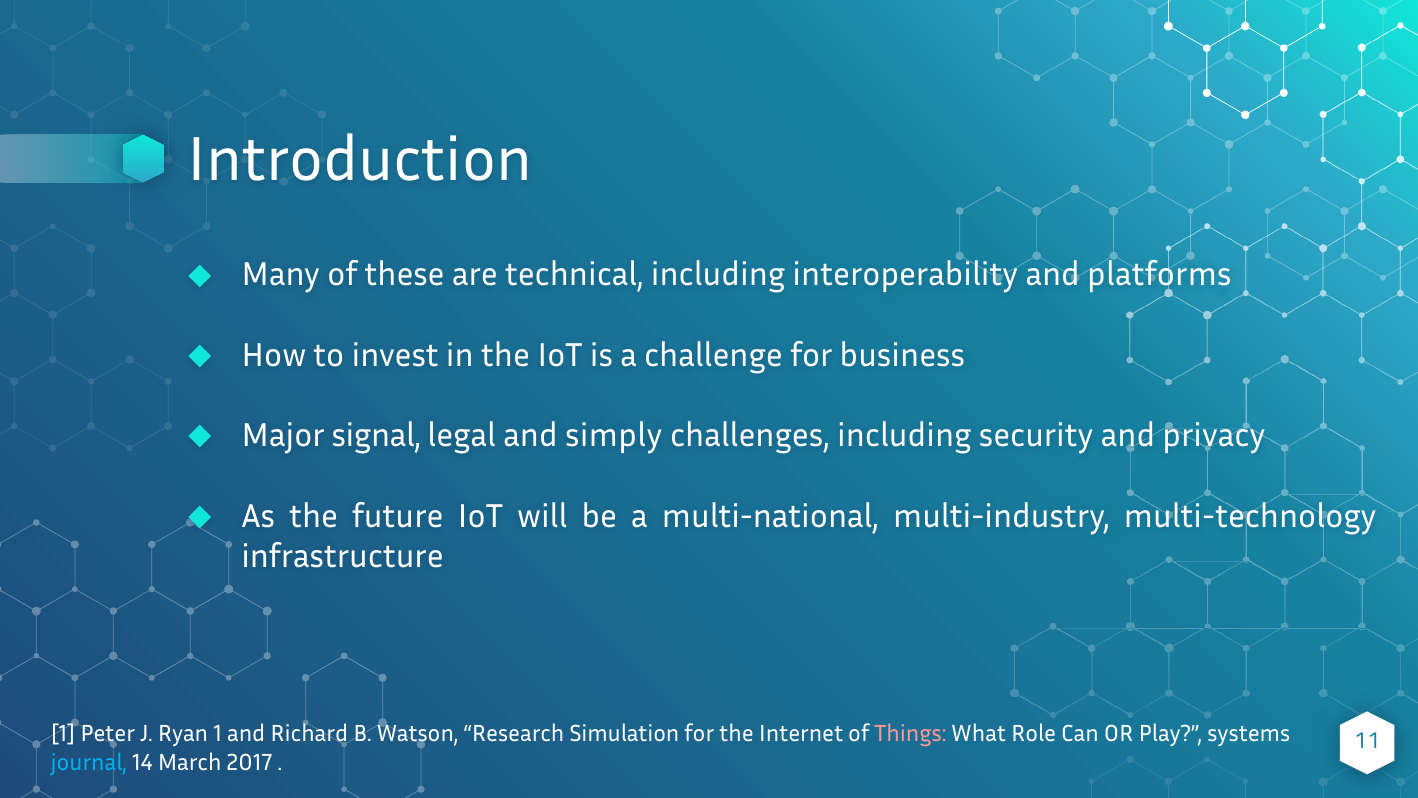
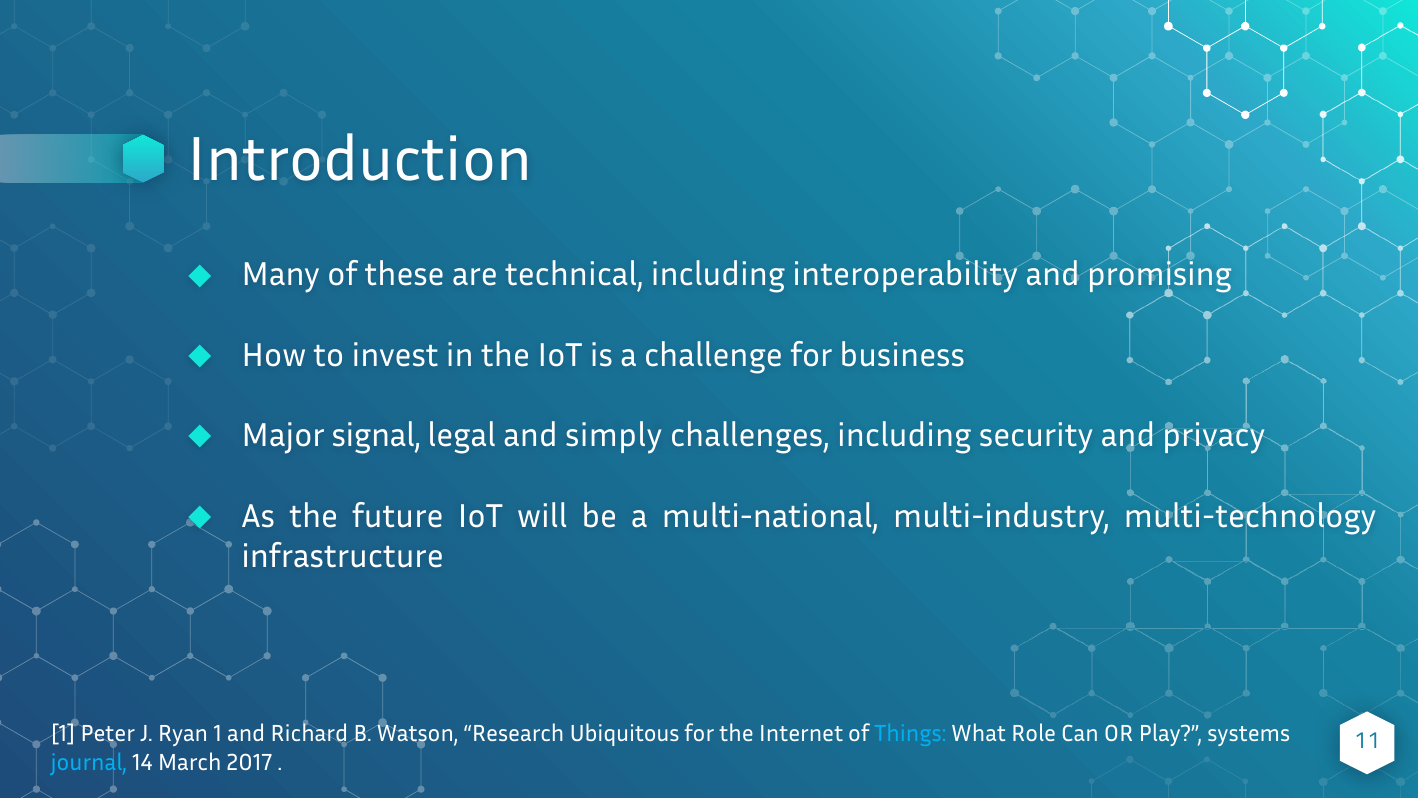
platforms: platforms -> promising (1160, 275)
Simulation: Simulation -> Ubiquitous (625, 734)
Things colour: pink -> light blue (910, 734)
